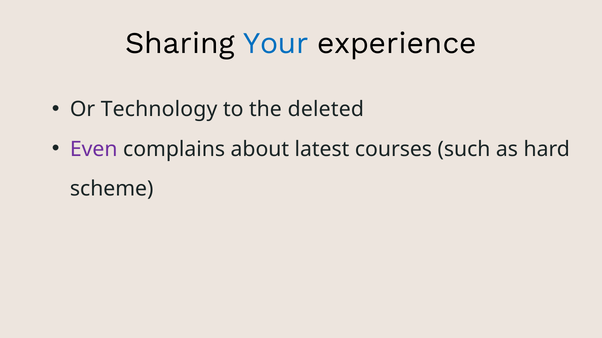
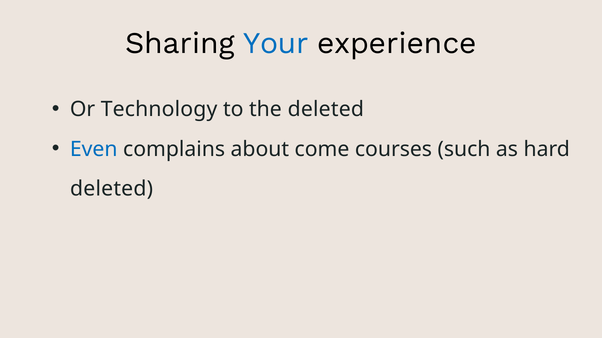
Even colour: purple -> blue (94, 149)
latest: latest -> come (322, 149)
scheme: scheme -> deleted (112, 189)
